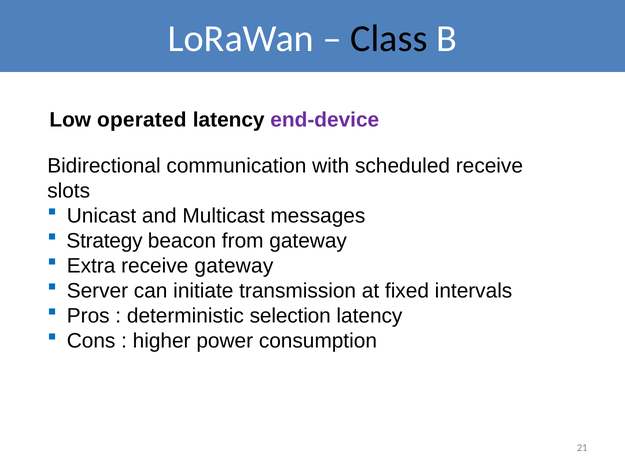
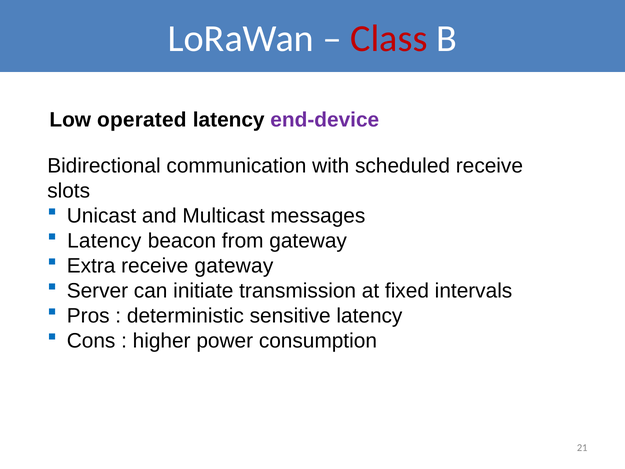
Class colour: black -> red (389, 39)
Strategy: Strategy -> Latency (104, 241)
selection: selection -> sensitive (290, 316)
